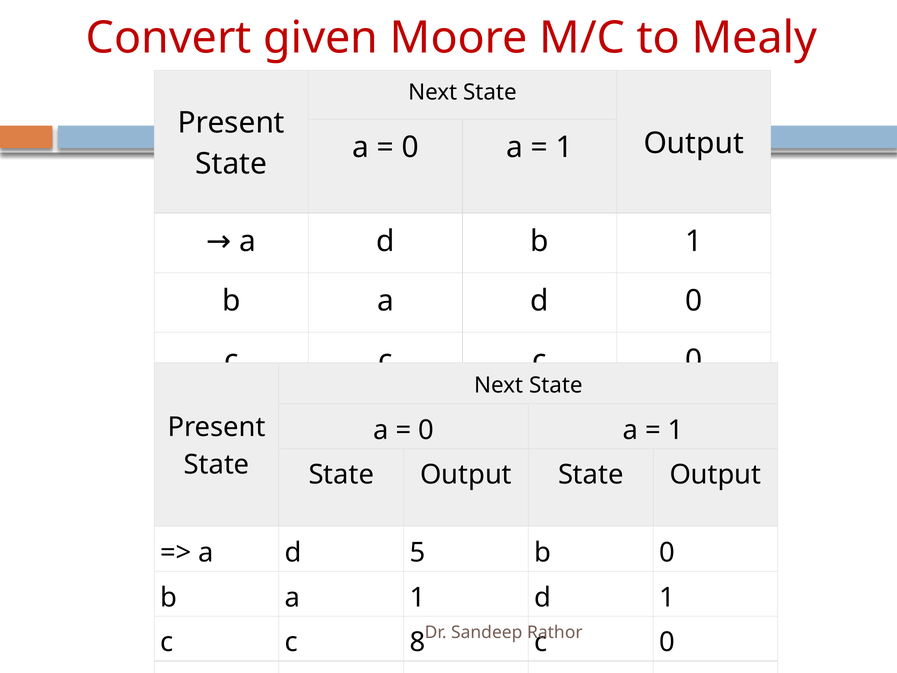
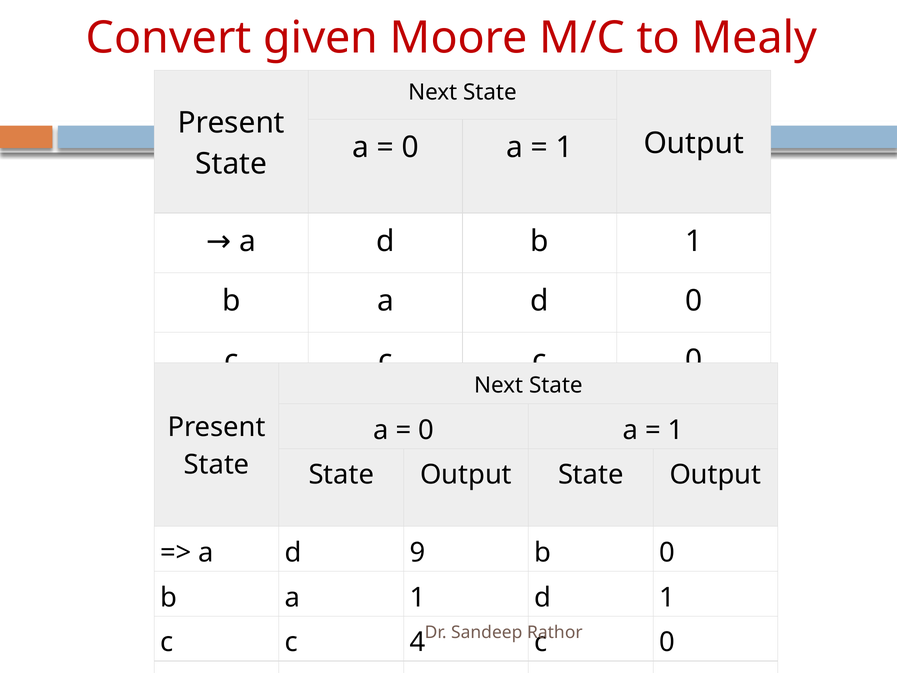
5: 5 -> 9 (417, 552)
8: 8 -> 4 (417, 642)
